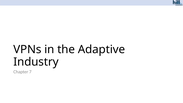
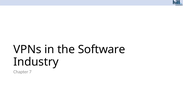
Adaptive: Adaptive -> Software (102, 49)
